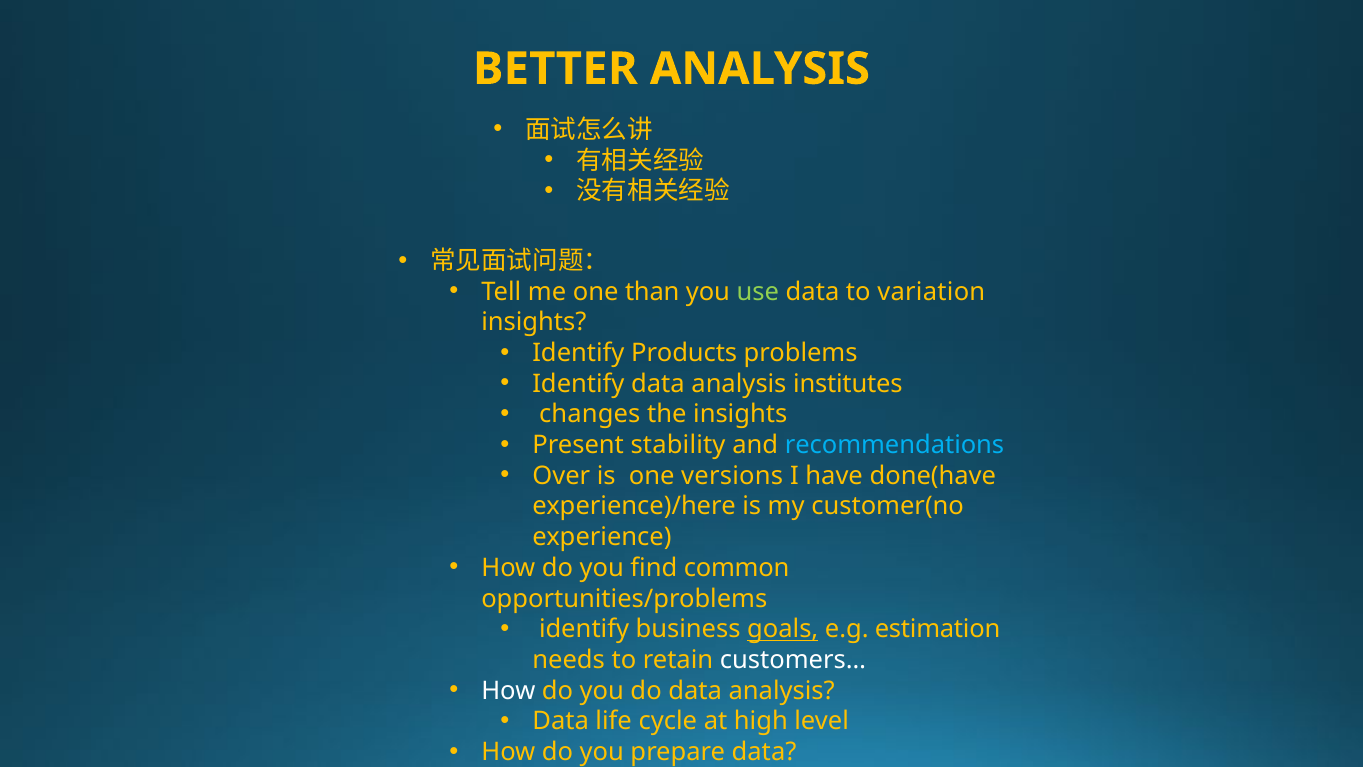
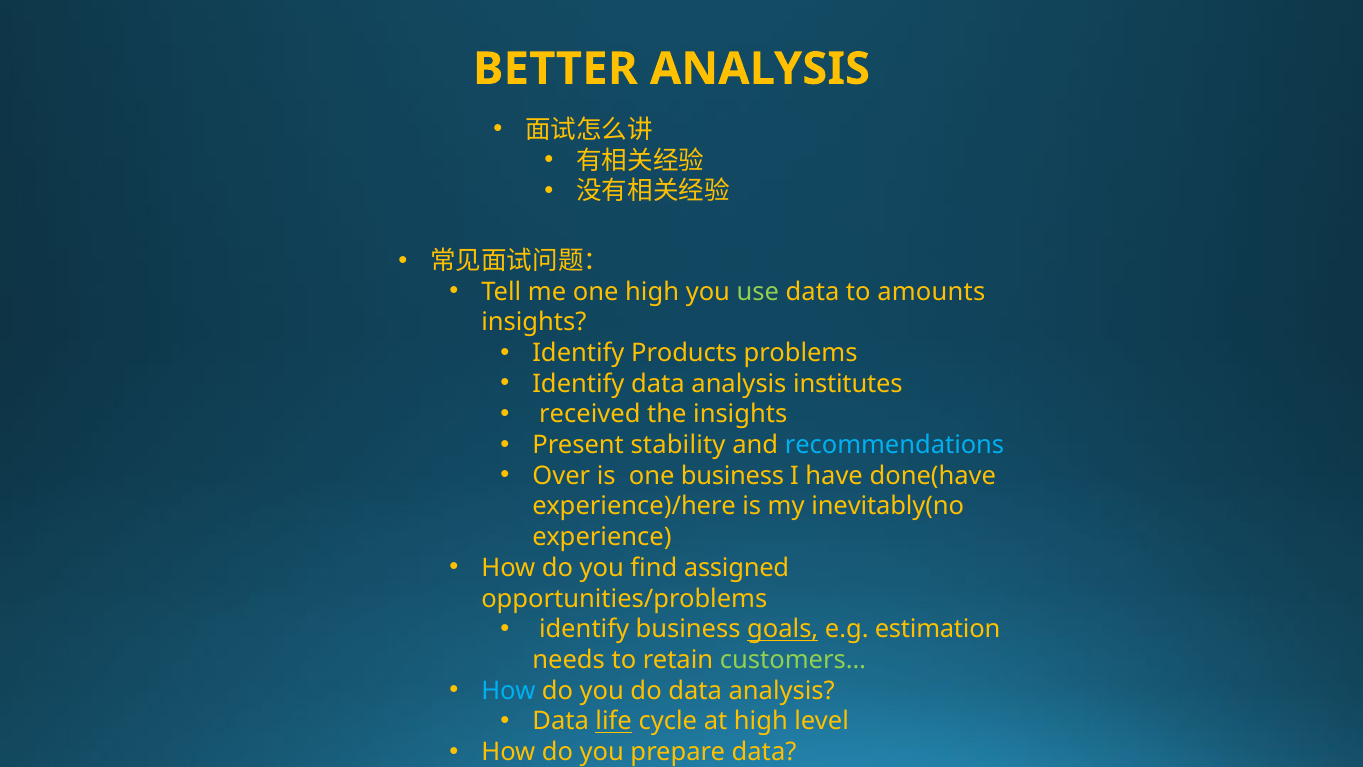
one than: than -> high (652, 292)
variation: variation -> amounts (931, 292)
changes: changes -> received (590, 414)
one versions: versions -> business (732, 476)
customer(no: customer(no -> inevitably(no (888, 506)
common: common -> assigned (737, 568)
customers… colour: white -> light green (793, 660)
How colour: white -> light blue (508, 690)
life underline: none -> present (614, 721)
